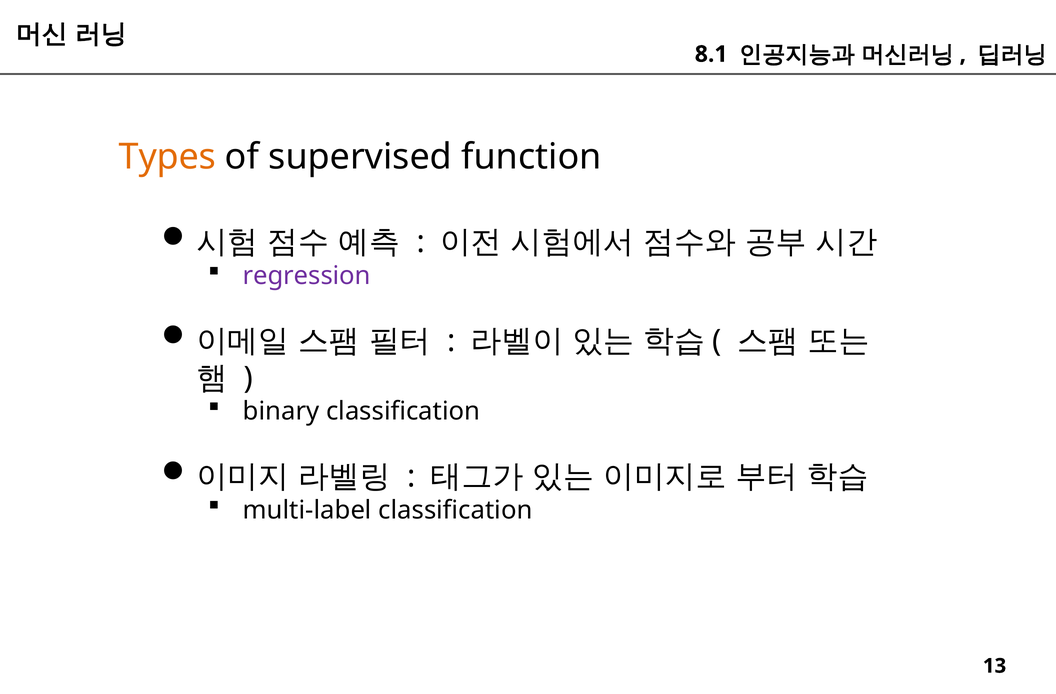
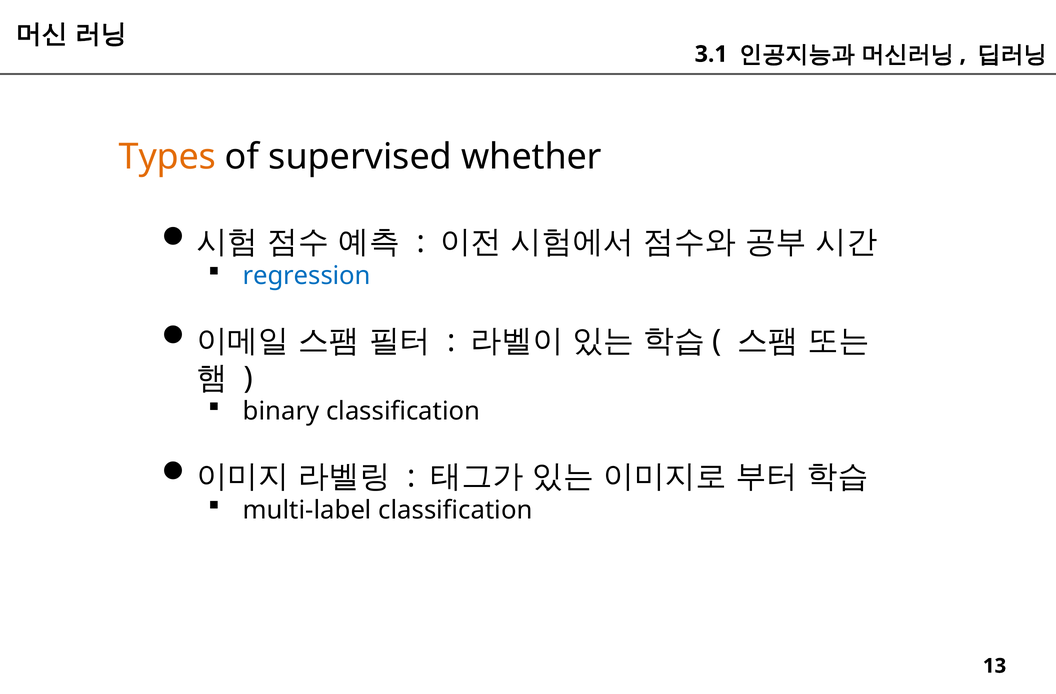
8.1: 8.1 -> 3.1 (711, 54)
function: function -> whether (531, 157)
regression colour: purple -> blue (307, 276)
